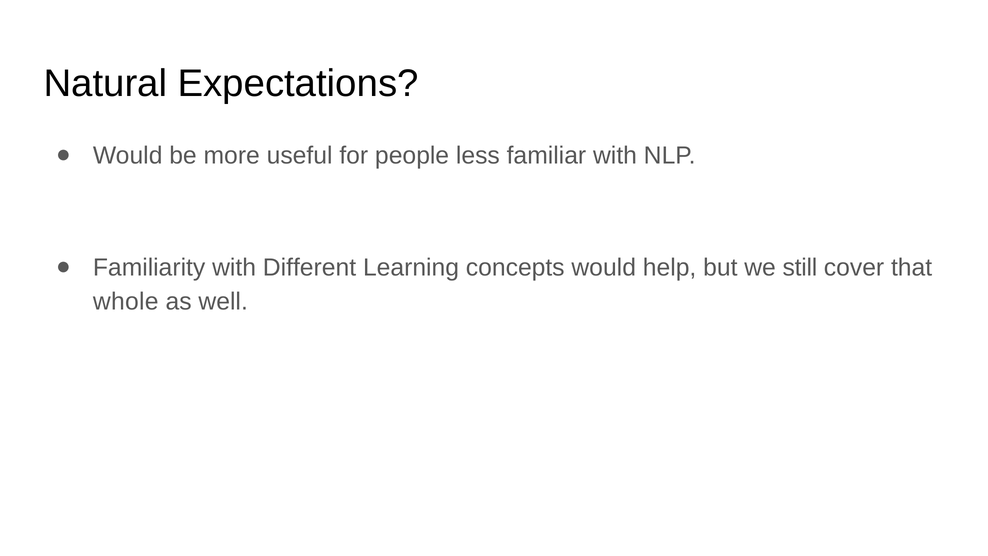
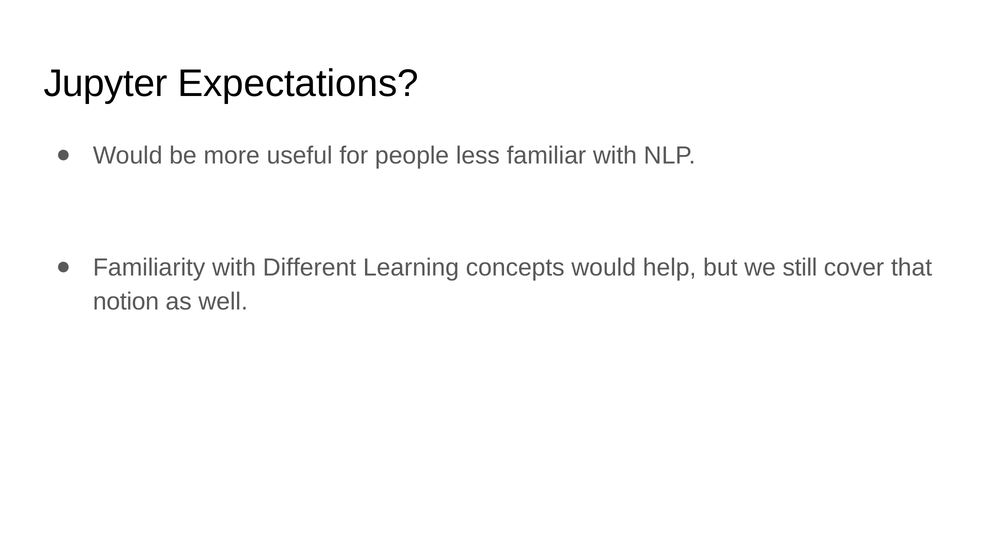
Natural: Natural -> Jupyter (106, 84)
whole: whole -> notion (126, 301)
